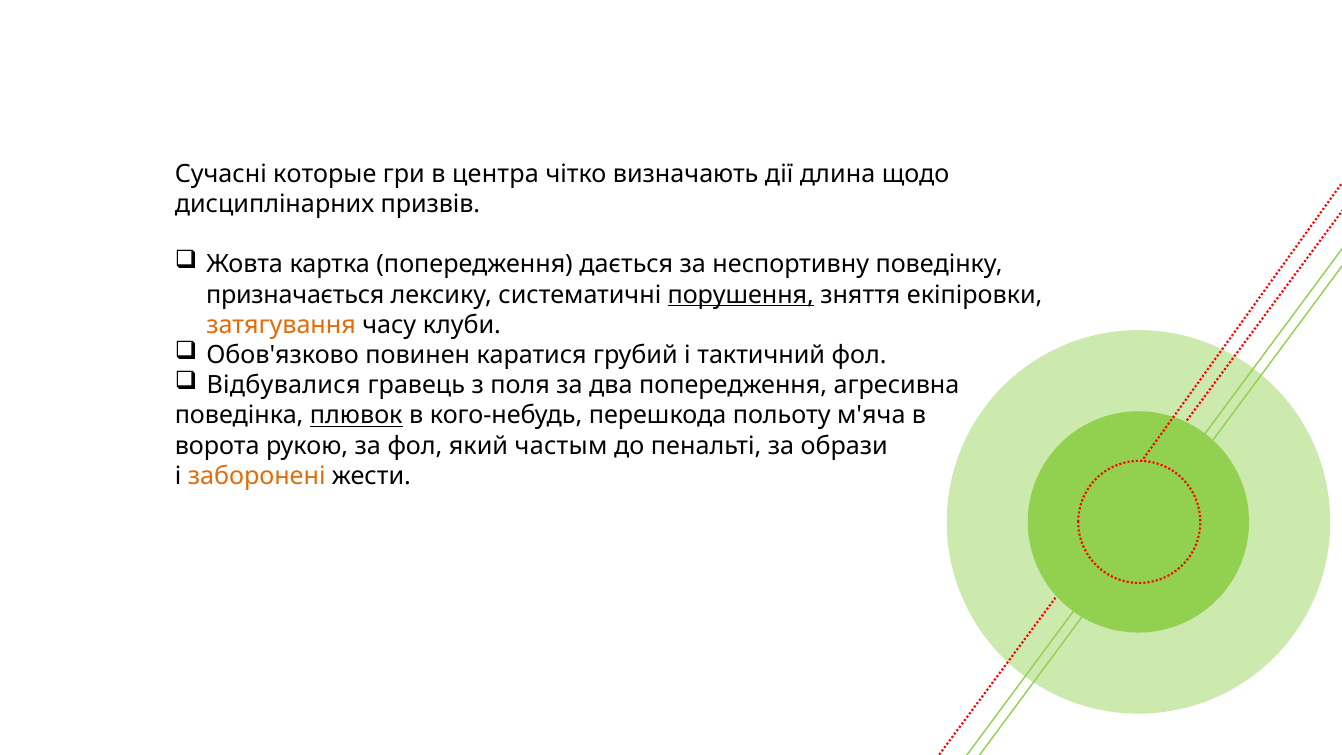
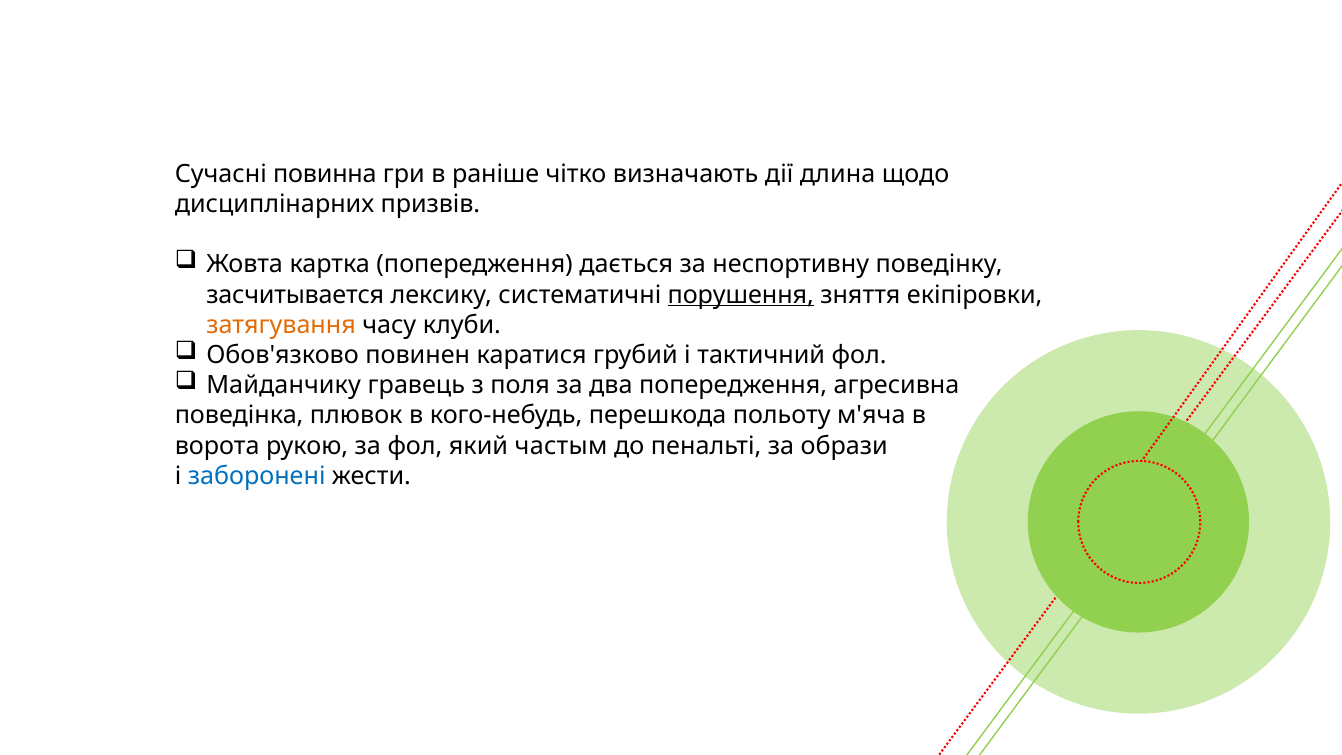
которые: которые -> повинна (325, 174)
центра: центра -> раніше (496, 174)
призначається: призначається -> засчитывается (295, 295)
Відбувалися: Відбувалися -> Майданчику (284, 385)
плювок underline: present -> none (356, 416)
заборонені colour: orange -> blue (257, 476)
